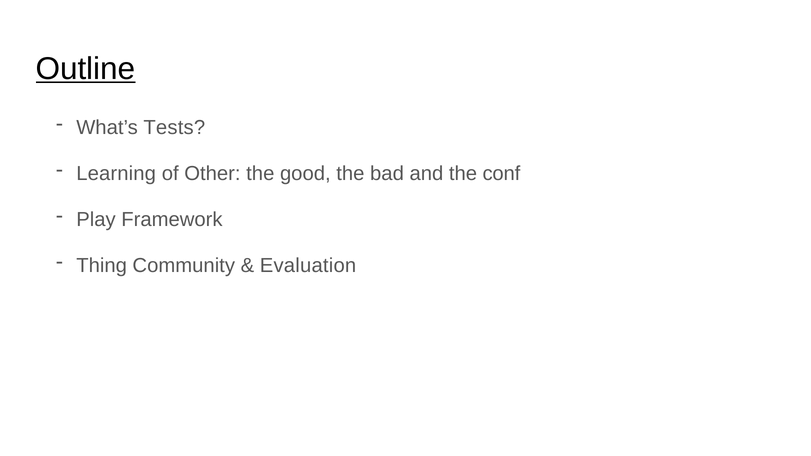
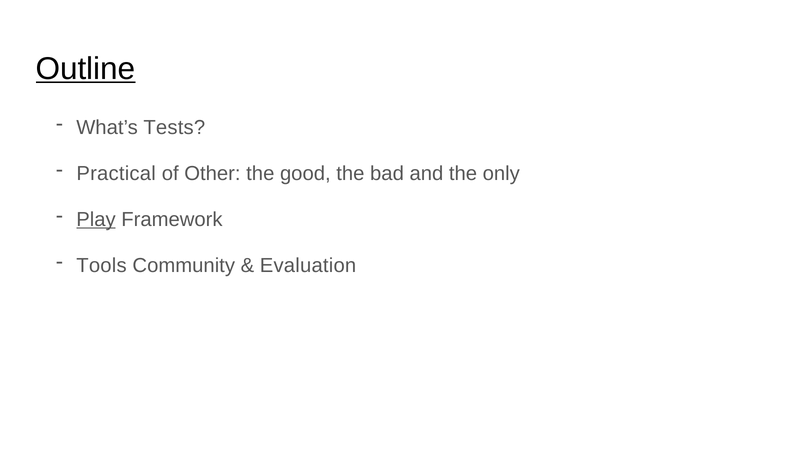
Learning: Learning -> Practical (116, 174)
conf: conf -> only (501, 174)
Play underline: none -> present (96, 219)
Thing: Thing -> Tools (102, 265)
